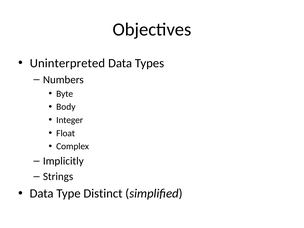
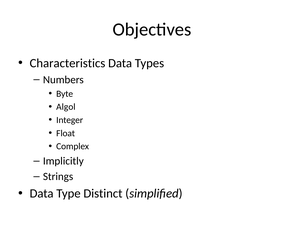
Uninterpreted: Uninterpreted -> Characteristics (67, 63)
Body: Body -> Algol (66, 107)
